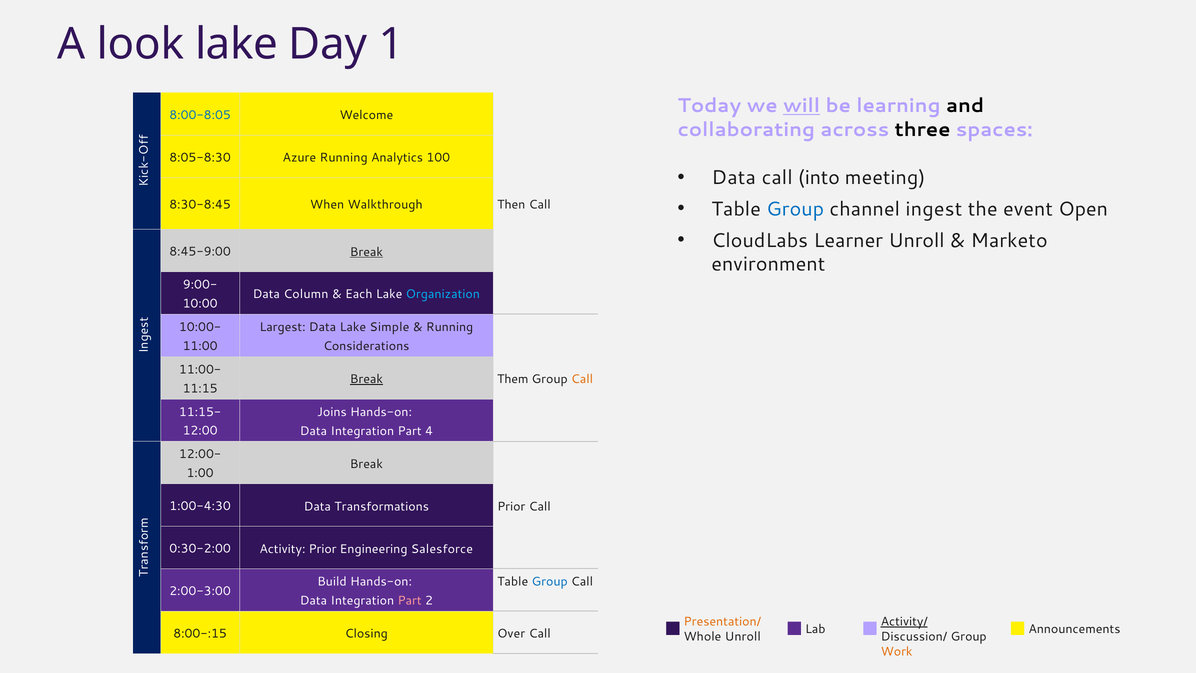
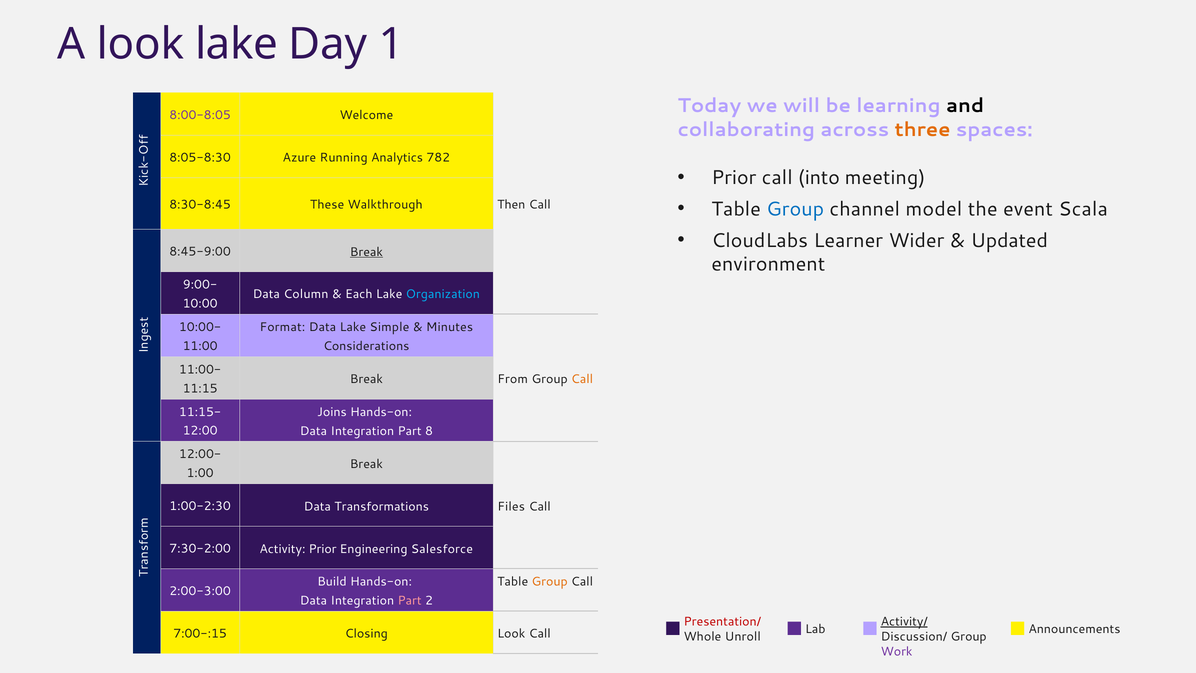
will underline: present -> none (802, 106)
8:00-8:05 colour: blue -> purple (200, 115)
three colour: black -> orange (923, 130)
100: 100 -> 782 (438, 158)
Data: Data -> Prior (734, 178)
ingest: ingest -> model (934, 209)
Open: Open -> Scala (1083, 209)
When: When -> These (327, 205)
Learner Unroll: Unroll -> Wider (916, 240)
Marketo: Marketo -> Updated (1009, 240)
Largest: Largest -> Format (282, 327)
Running: Running -> Minutes (450, 327)
Break underline: present -> none (366, 379)
Them: Them -> From (513, 379)
4: 4 -> 8 (429, 431)
1:00-4:30: 1:00-4:30 -> 1:00-2:30 (200, 506)
Prior: Prior -> Files (511, 506)
0:30-2:00: 0:30-2:00 -> 7:30-2:00 (200, 548)
Group colour: blue -> orange (550, 582)
Presentation/ colour: orange -> red (722, 621)
8:00-:15: 8:00-:15 -> 7:00-:15 (200, 633)
Closing Over: Over -> Look (511, 634)
Work colour: orange -> purple (897, 651)
